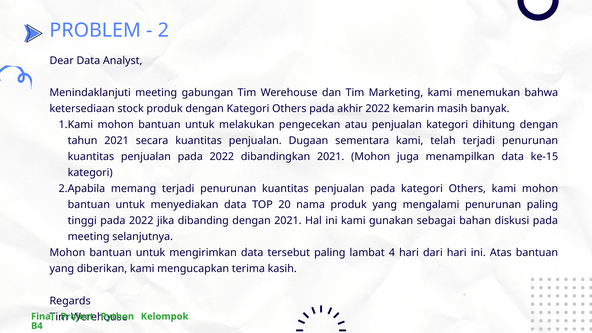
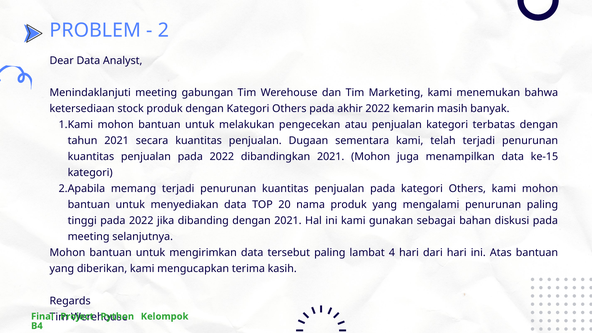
dihitung: dihitung -> terbatas (494, 125)
